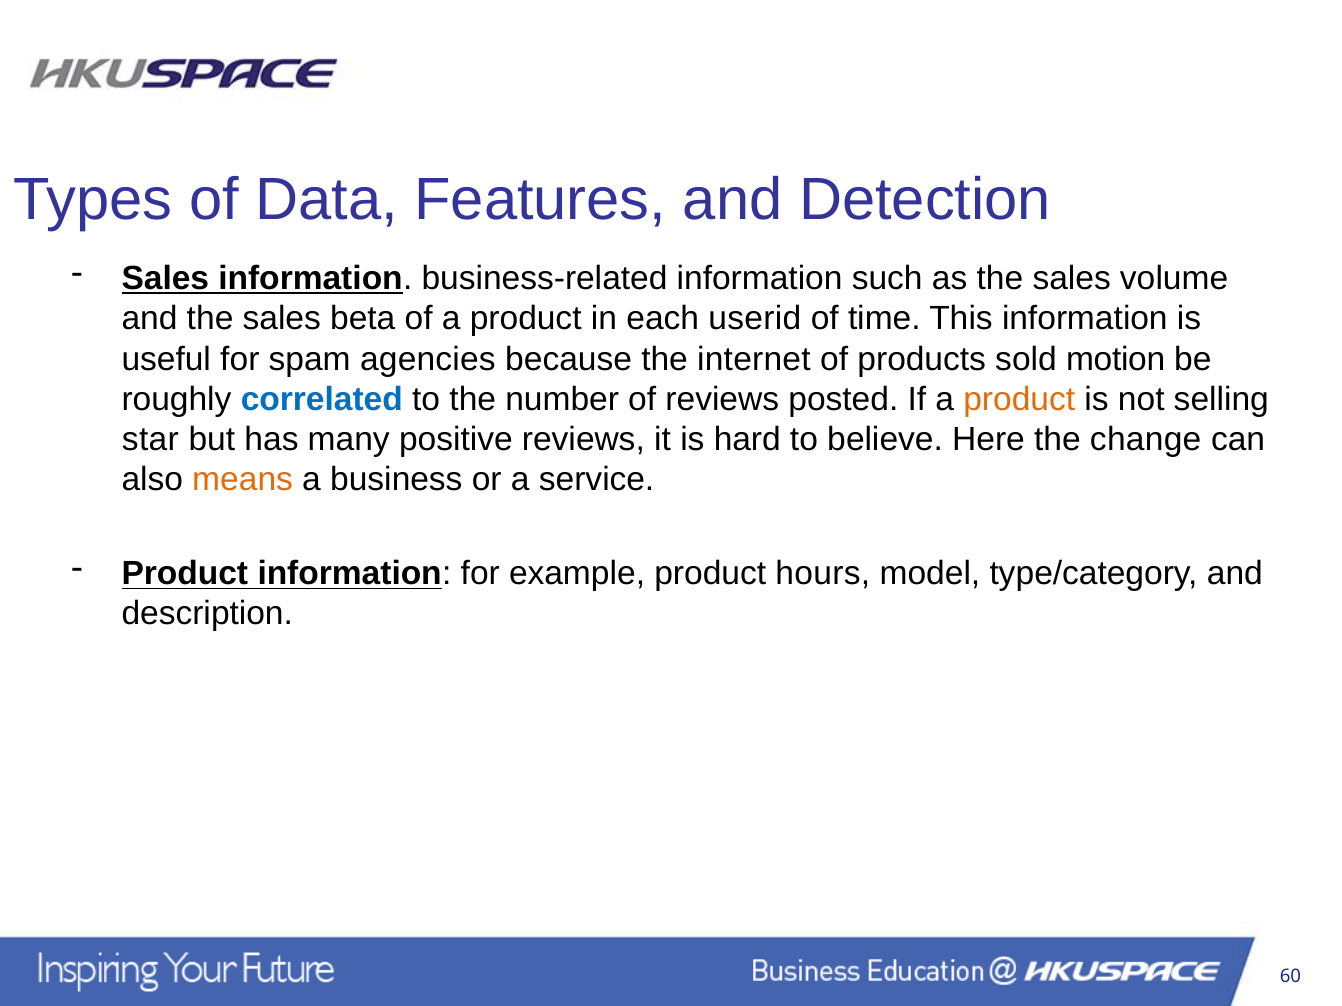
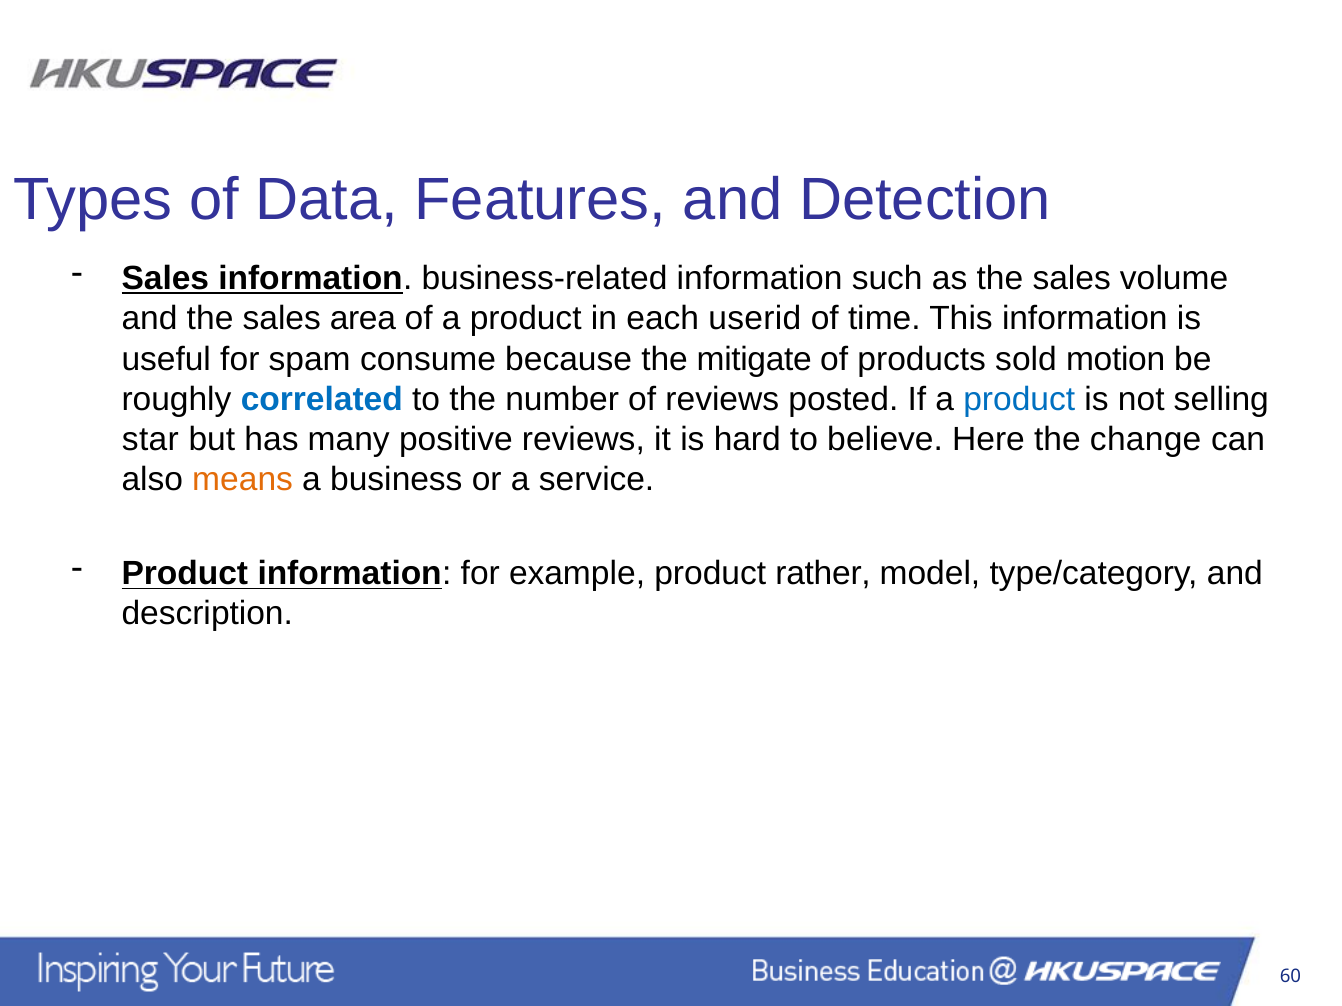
beta: beta -> area (363, 319)
agencies: agencies -> consume (428, 359)
internet: internet -> mitigate (754, 359)
product colour: orange -> blue (1019, 399)
hours: hours -> rather (823, 574)
